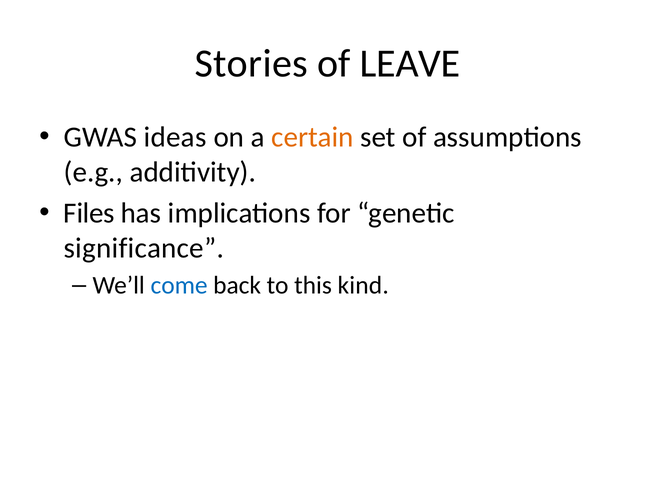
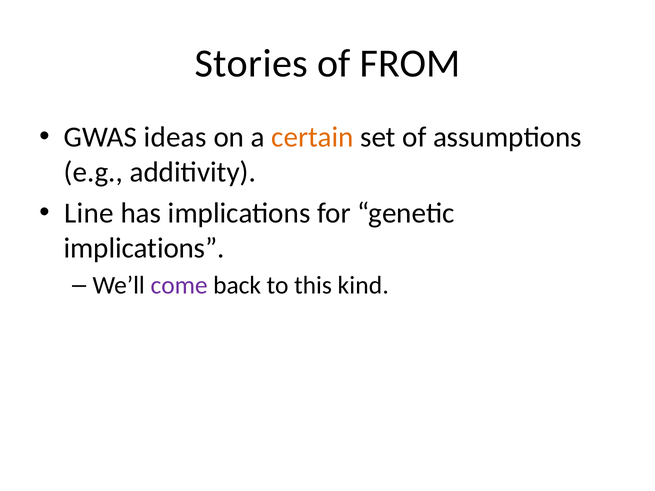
LEAVE: LEAVE -> FROM (410, 63)
Files: Files -> Line (89, 213)
significance: significance -> implications (144, 248)
come colour: blue -> purple (179, 286)
